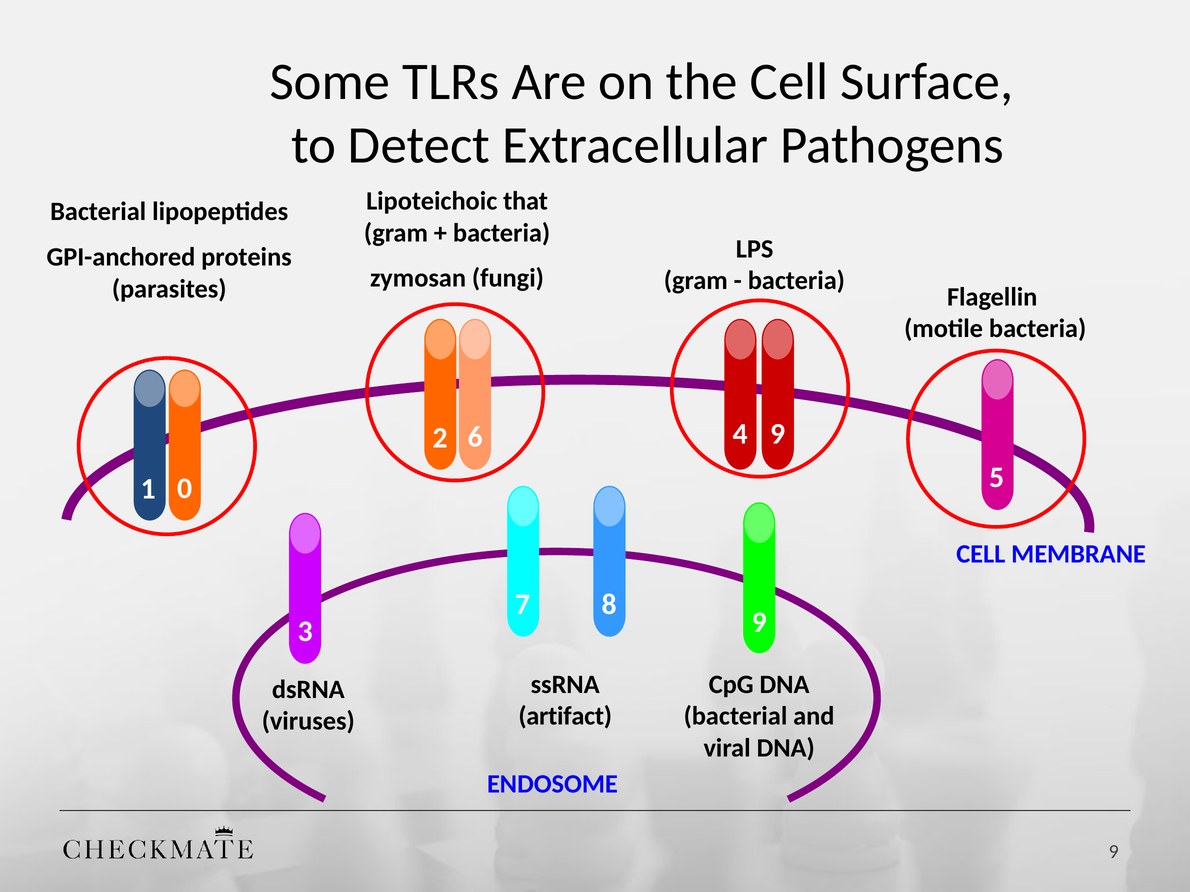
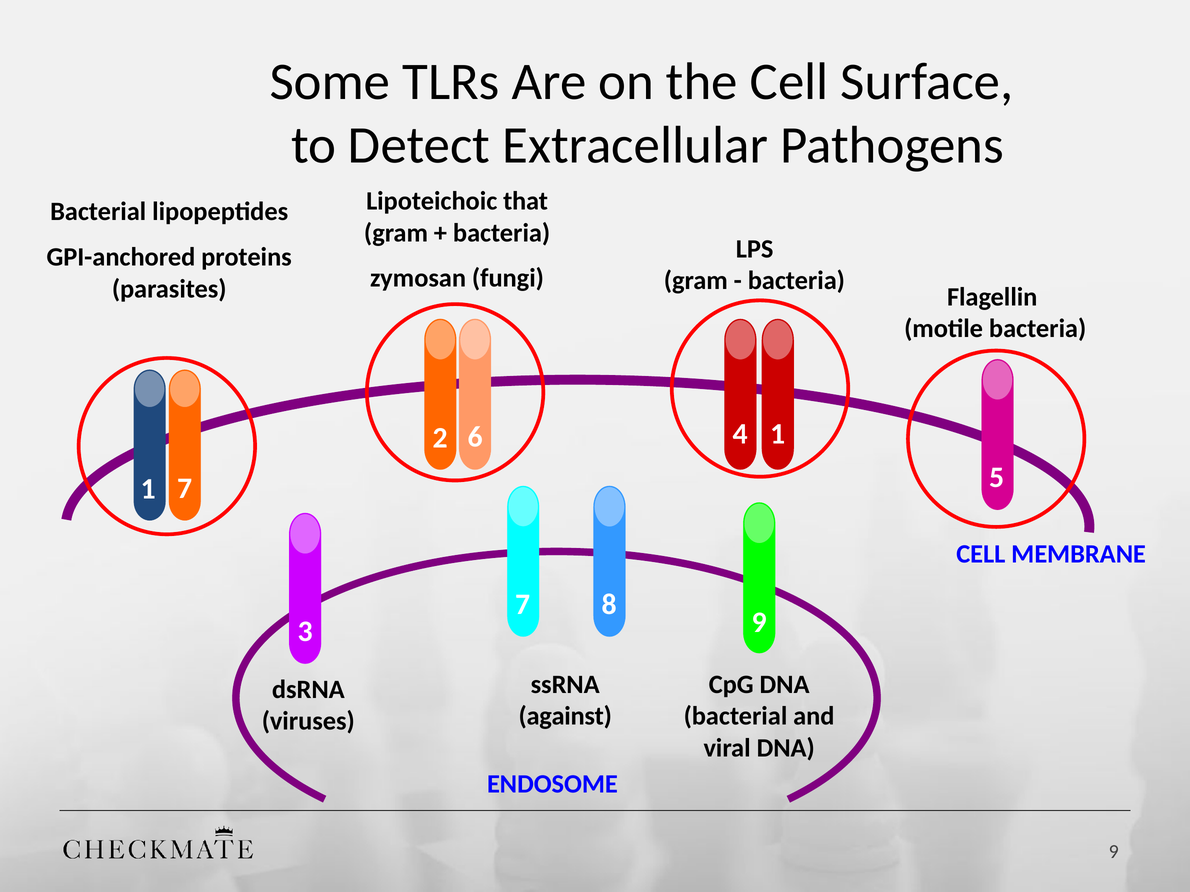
4 9: 9 -> 1 (778, 434)
1 0: 0 -> 7 (185, 489)
artifact: artifact -> against (565, 717)
